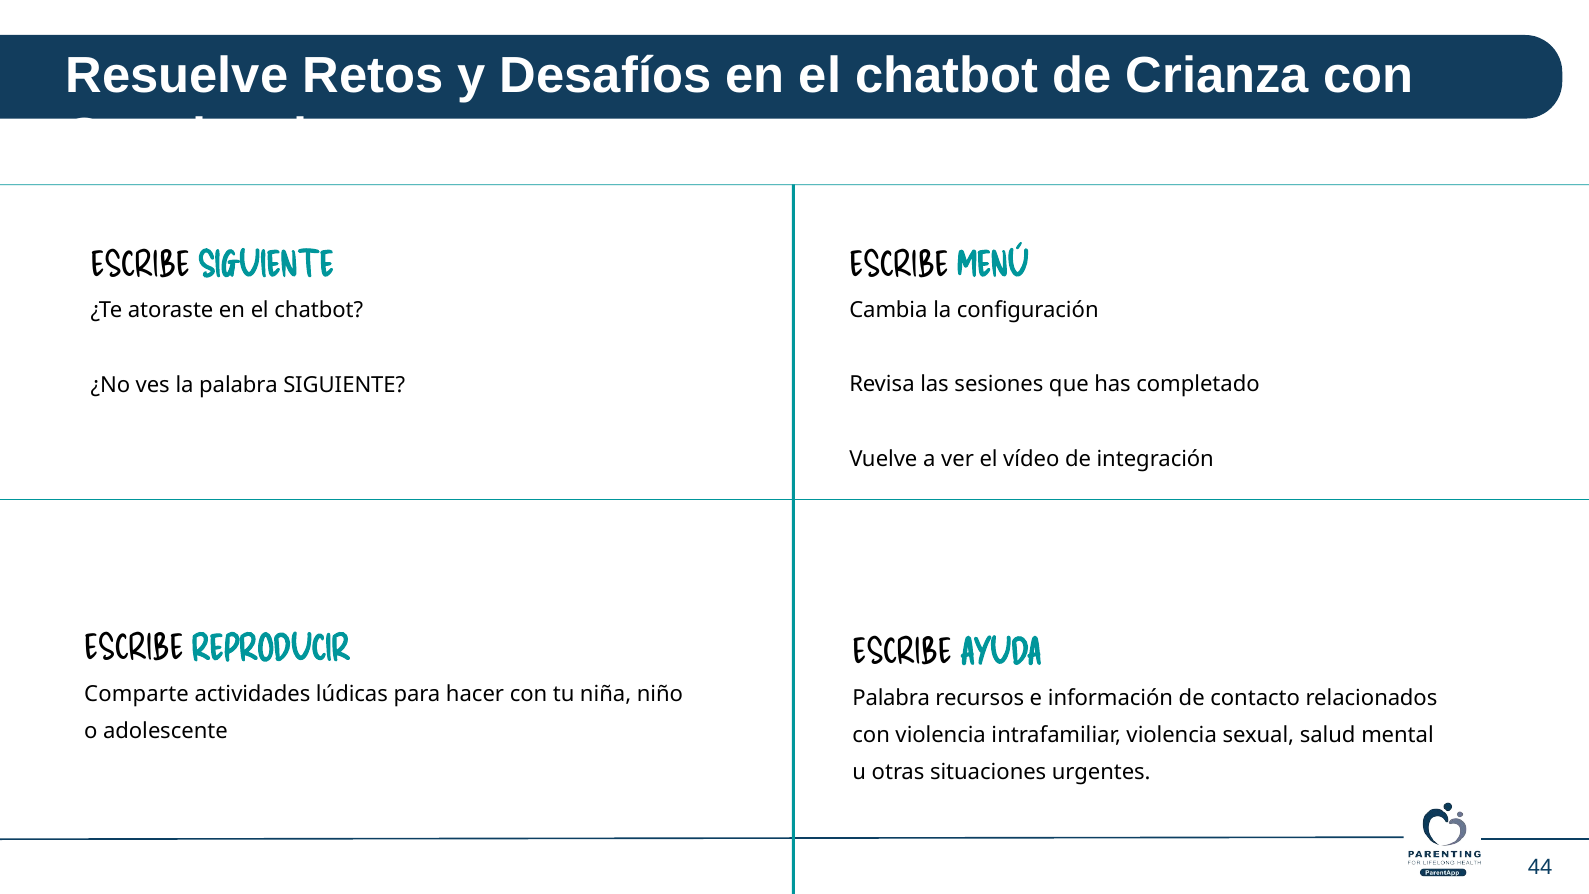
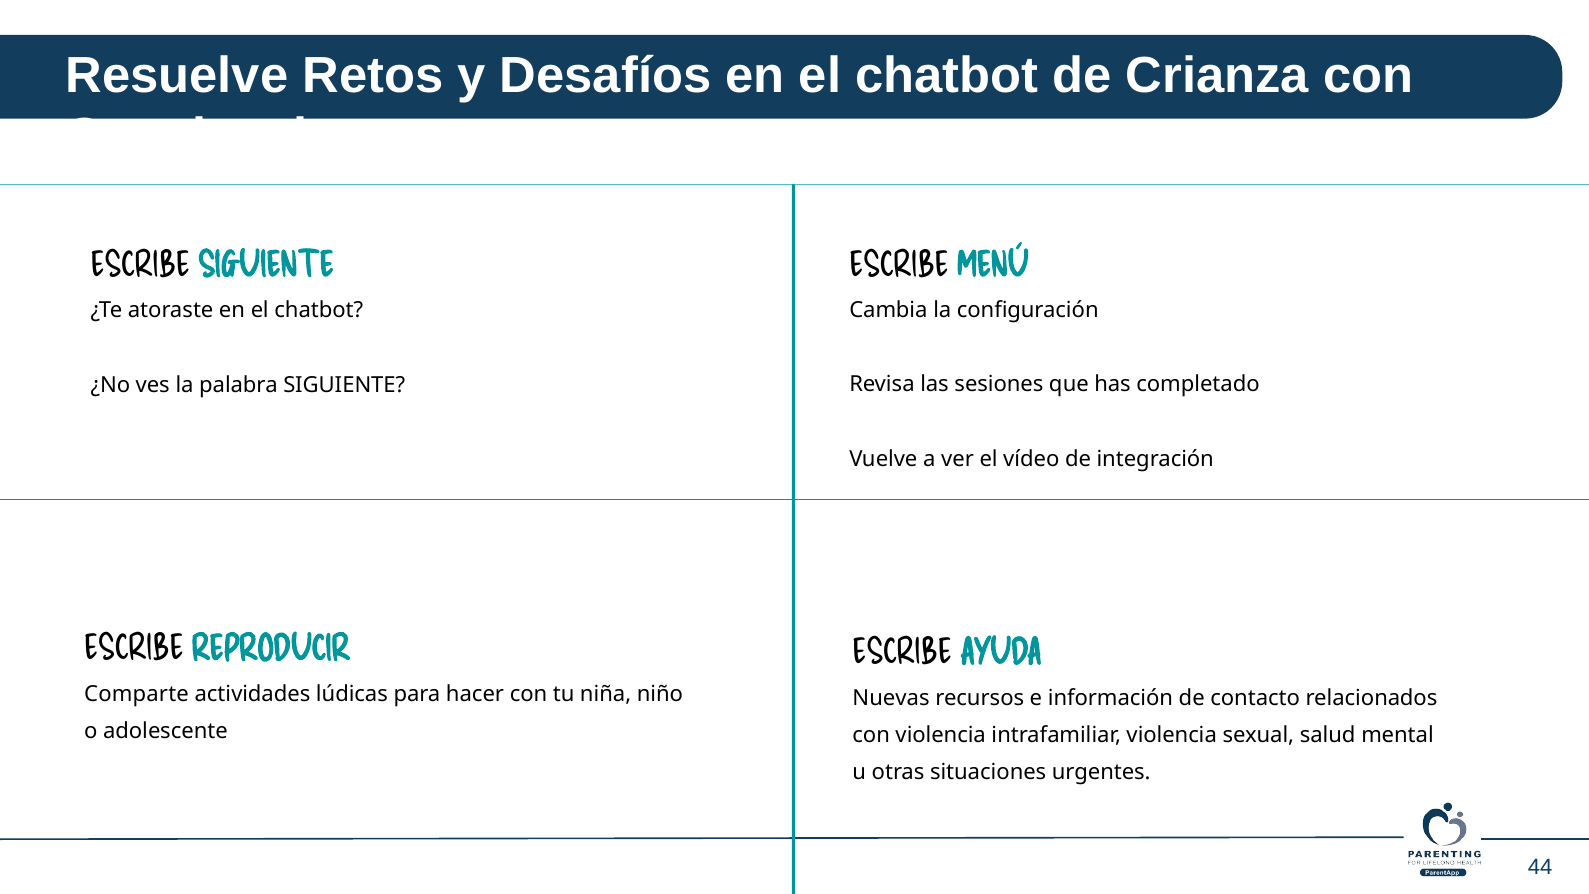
Palabra: Palabra -> Nuevas (891, 698)
